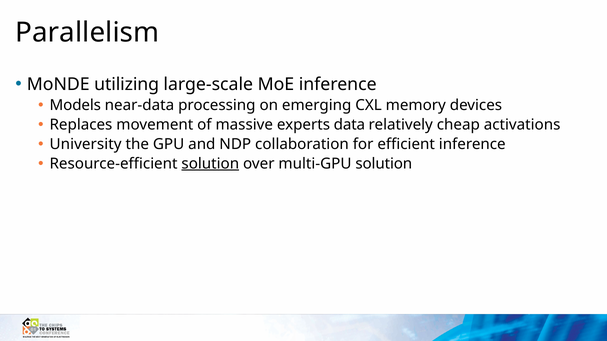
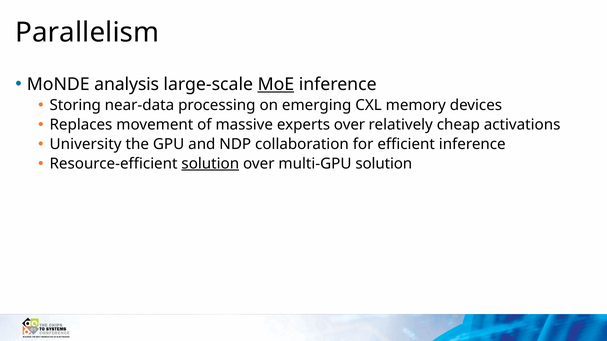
utilizing: utilizing -> analysis (127, 84)
MoE underline: none -> present (276, 84)
Models: Models -> Storing (75, 105)
experts data: data -> over (349, 125)
